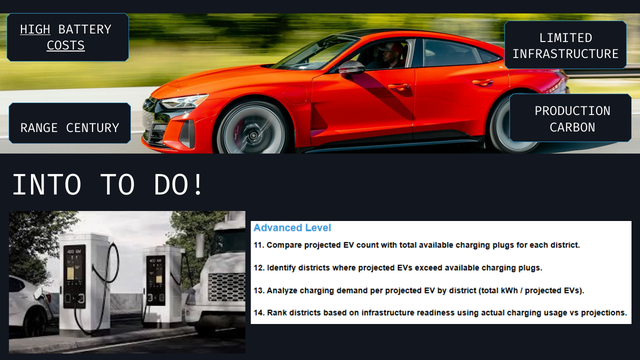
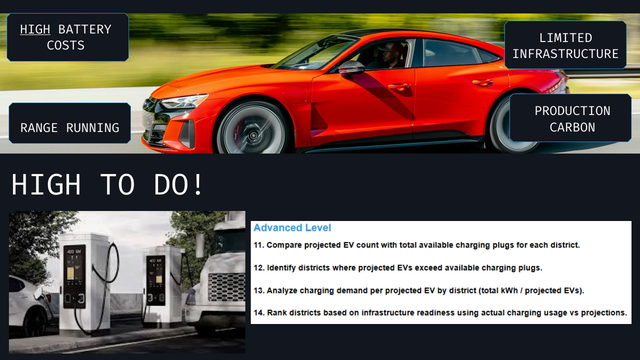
COSTS underline: present -> none (66, 46)
CENTURY: CENTURY -> RUNNING (93, 128)
INTO: INTO -> HIGH (47, 185)
